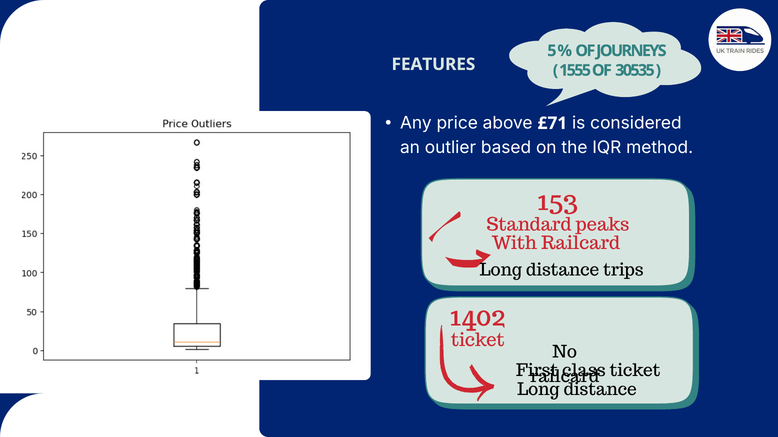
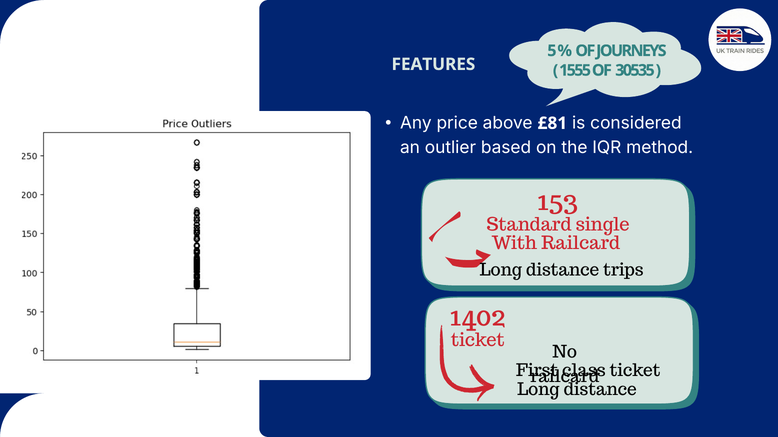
£71: £71 -> £81 (552, 123)
peaks: peaks -> single (603, 225)
